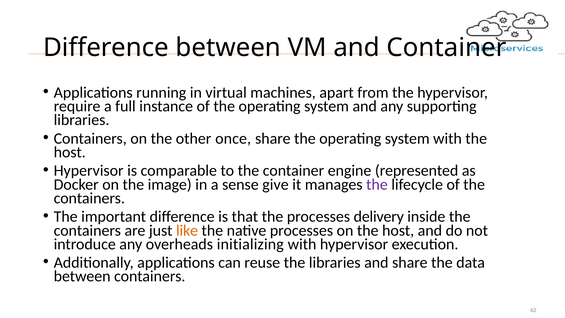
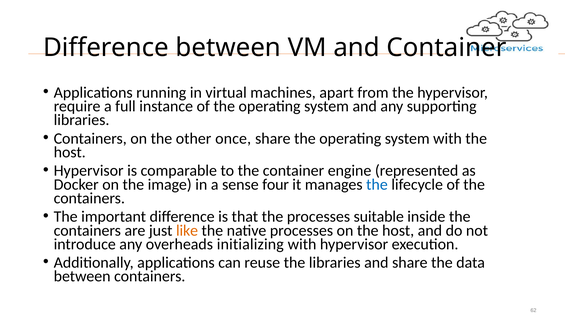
give: give -> four (276, 184)
the colour: purple -> blue (377, 184)
delivery: delivery -> suitable (379, 217)
